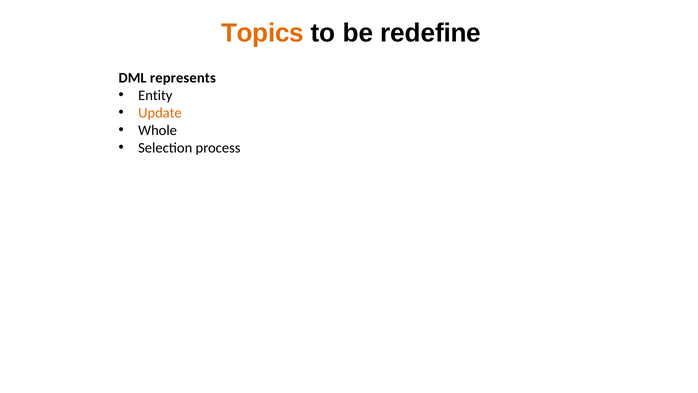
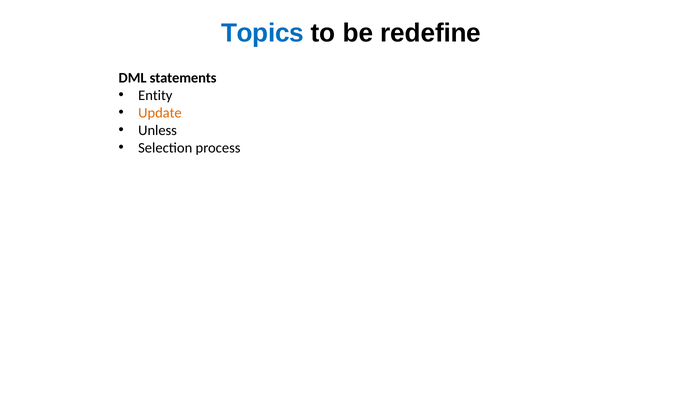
Topics colour: orange -> blue (263, 33)
represents: represents -> statements (183, 78)
Whole: Whole -> Unless (158, 130)
